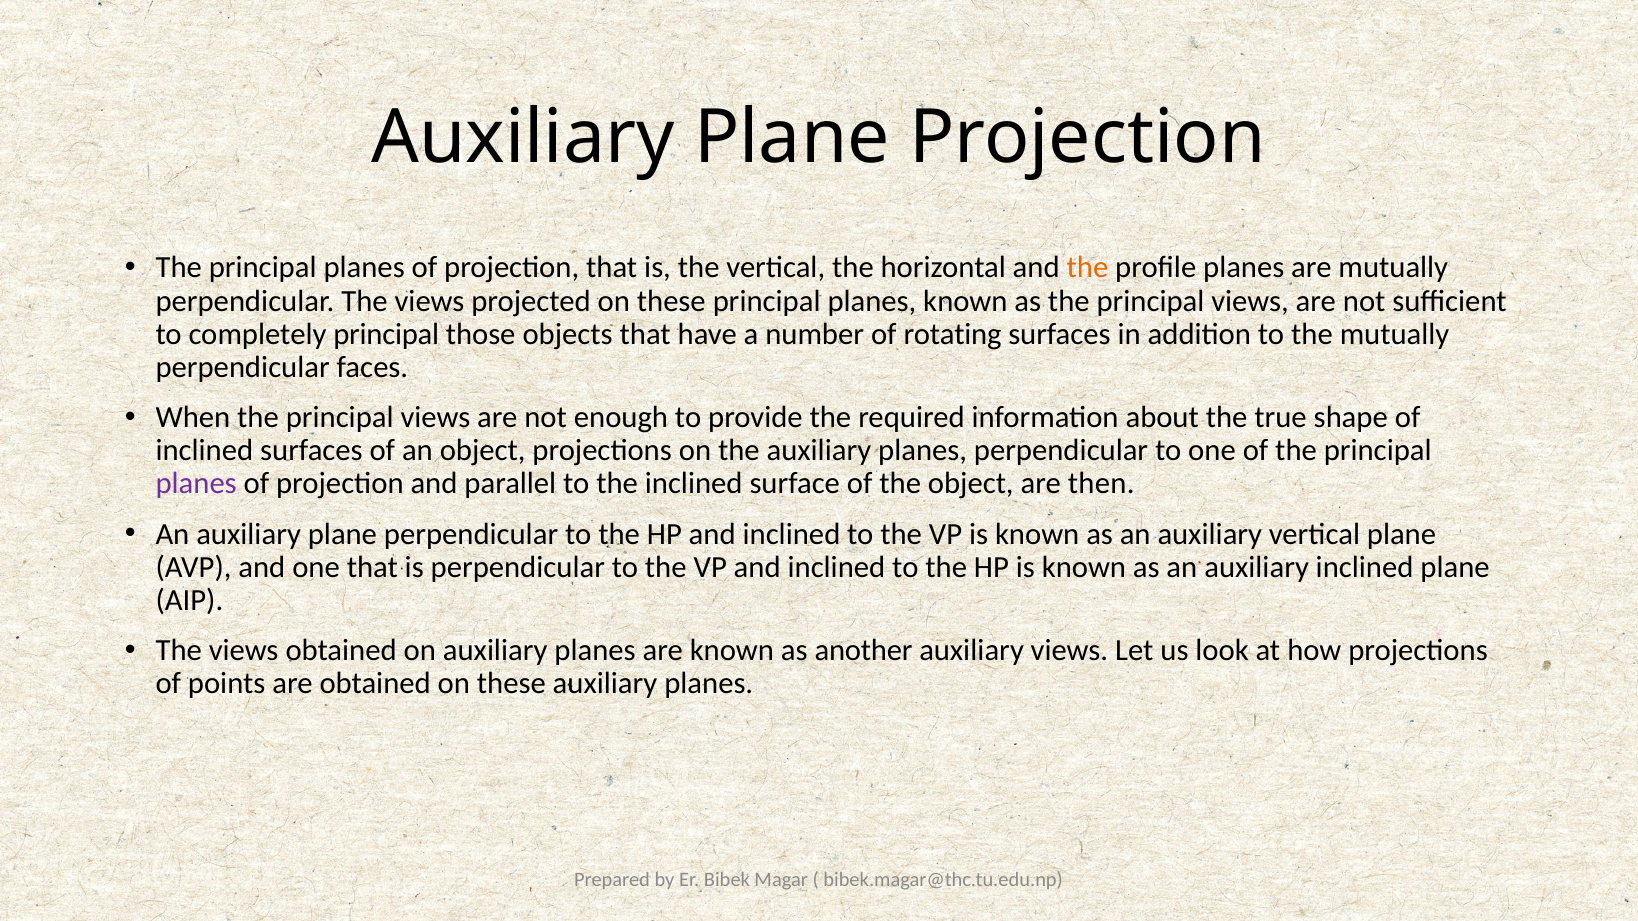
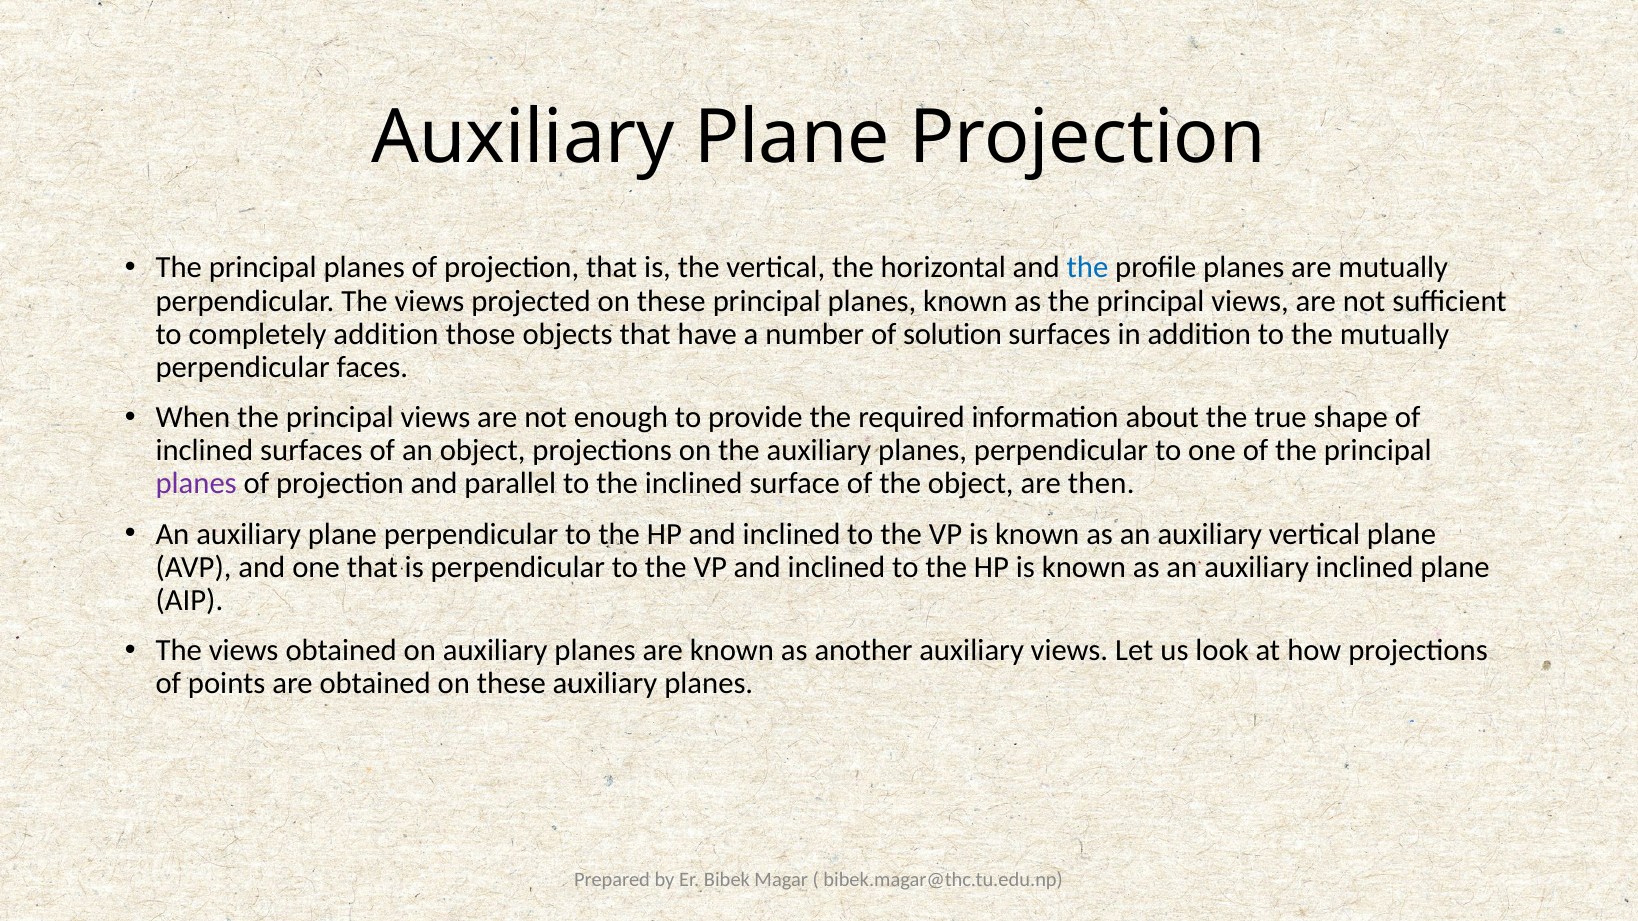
the colour: orange -> blue (1088, 268)
completely principal: principal -> addition (386, 334)
rotating: rotating -> solution (953, 334)
